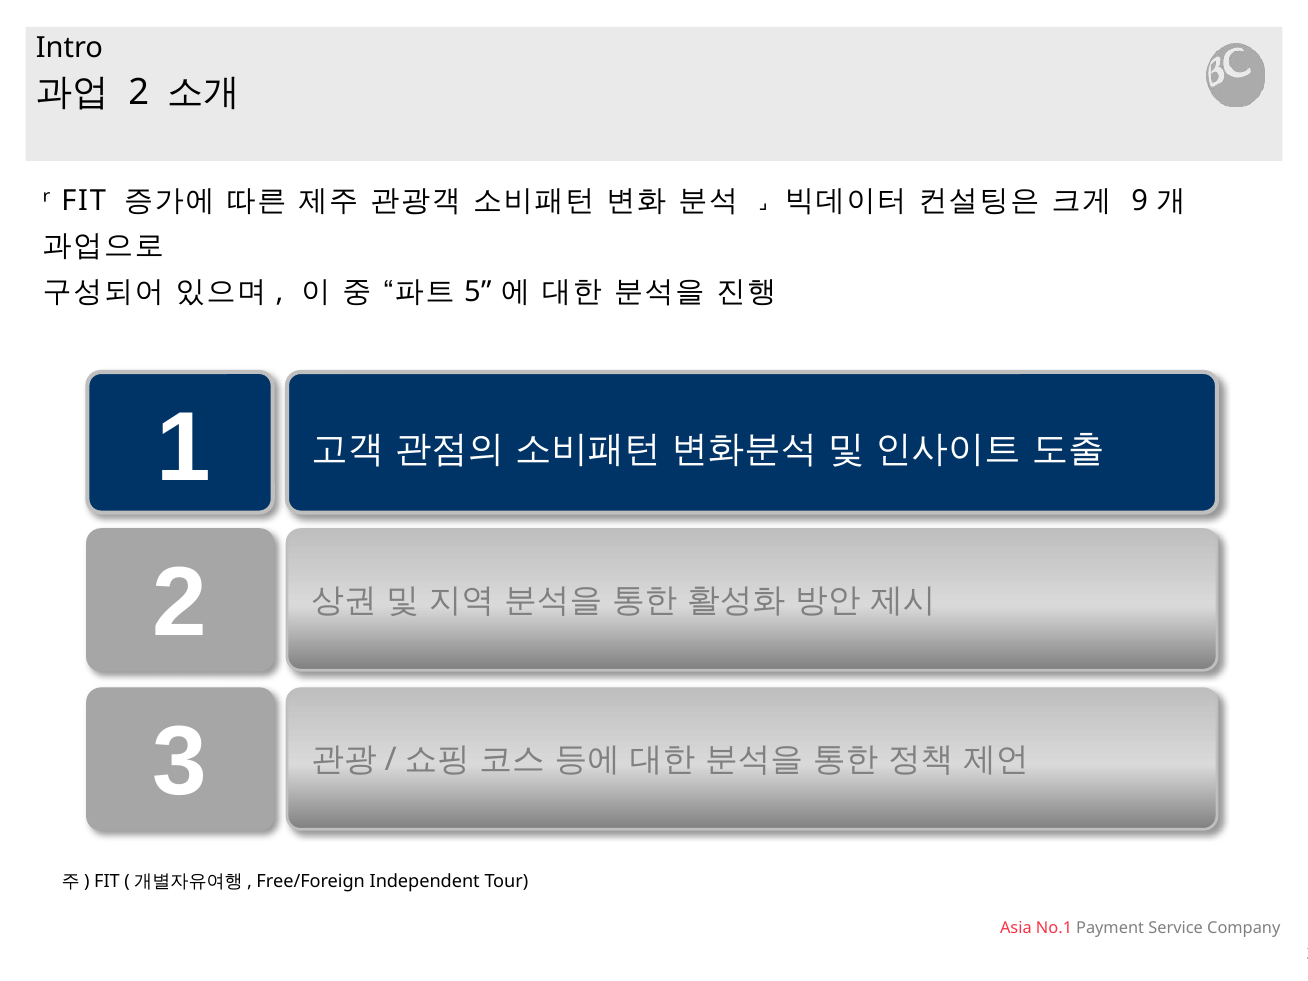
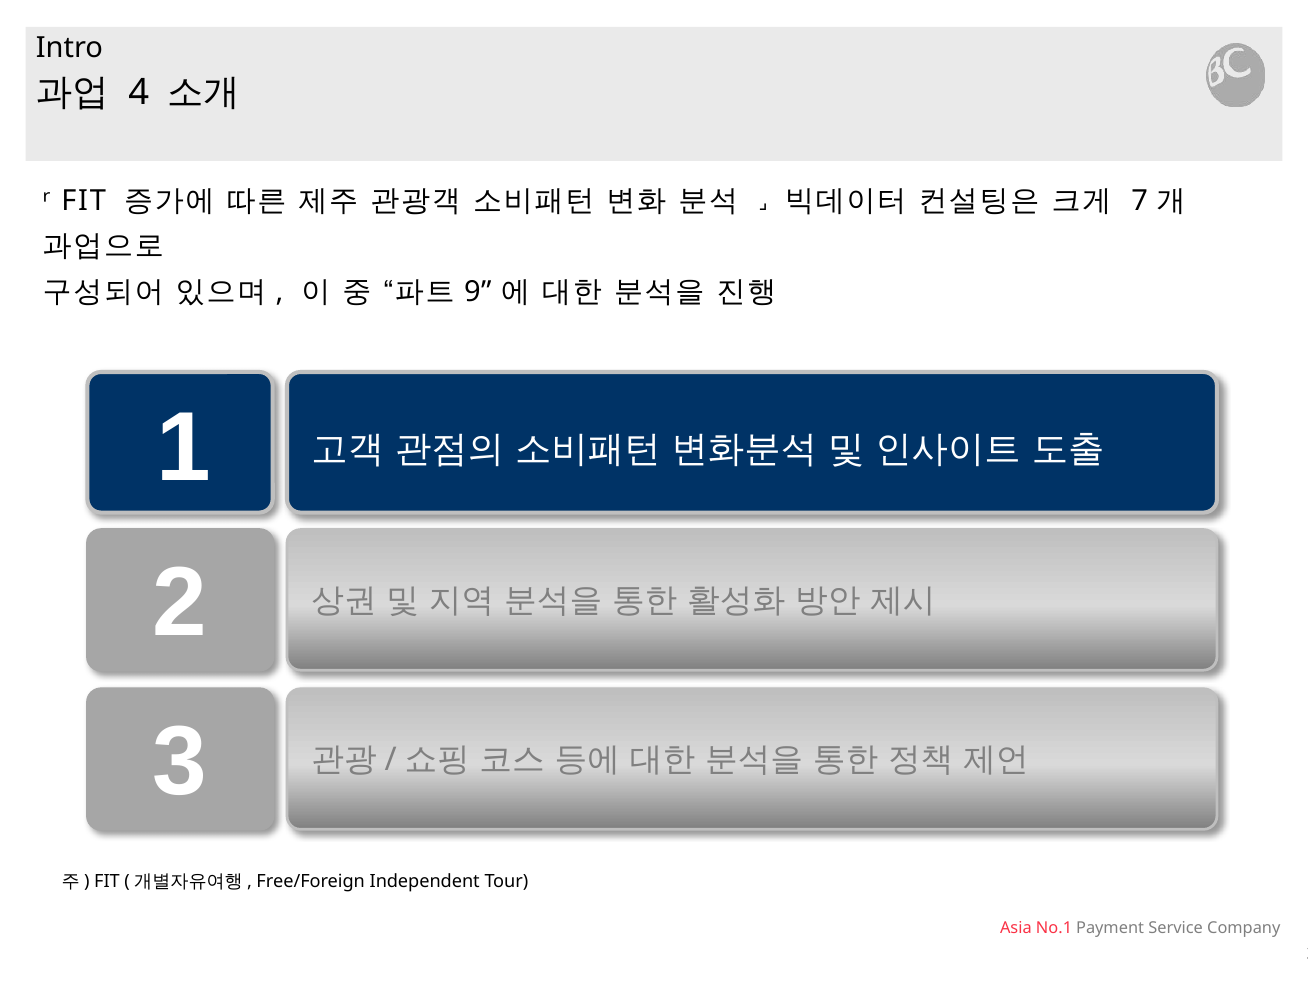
2: 2 -> 4 (139, 92)
9: 9 -> 7 (1140, 201)
5: 5 -> 9 (478, 292)
